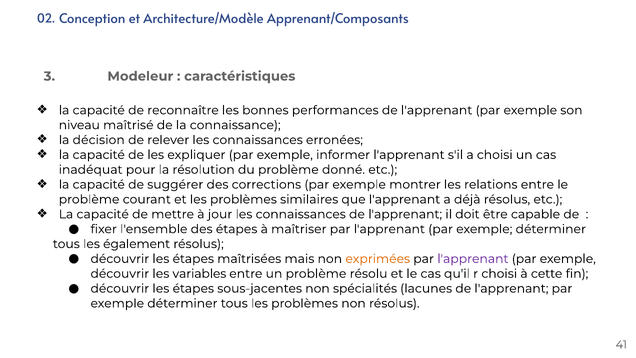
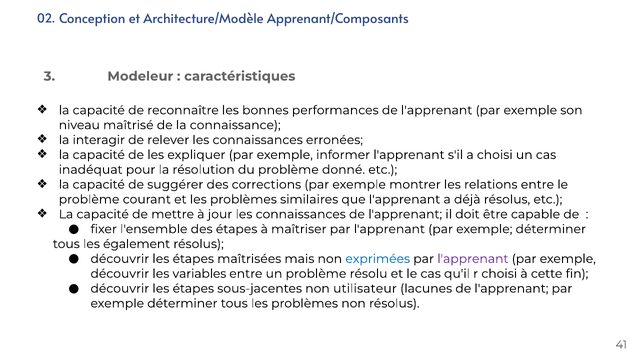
décision: décision -> interagir (99, 140)
exprimées colour: orange -> blue (378, 259)
spécialités: spécialités -> utilisateur (365, 288)
